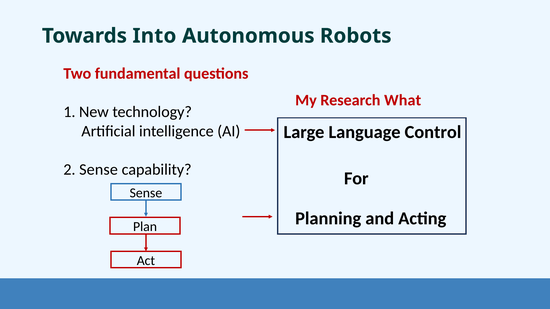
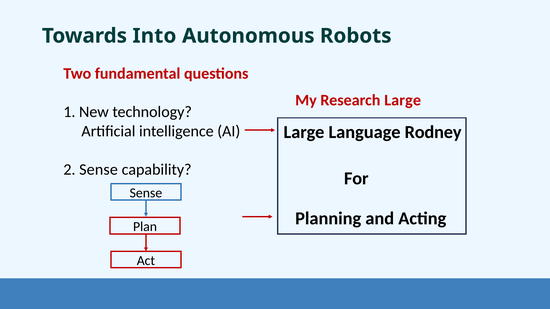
Research What: What -> Large (403, 100)
Control: Control -> Rodney (433, 132)
